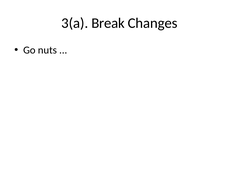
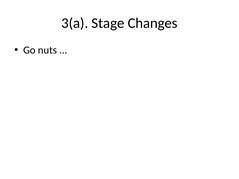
Break: Break -> Stage (108, 23)
